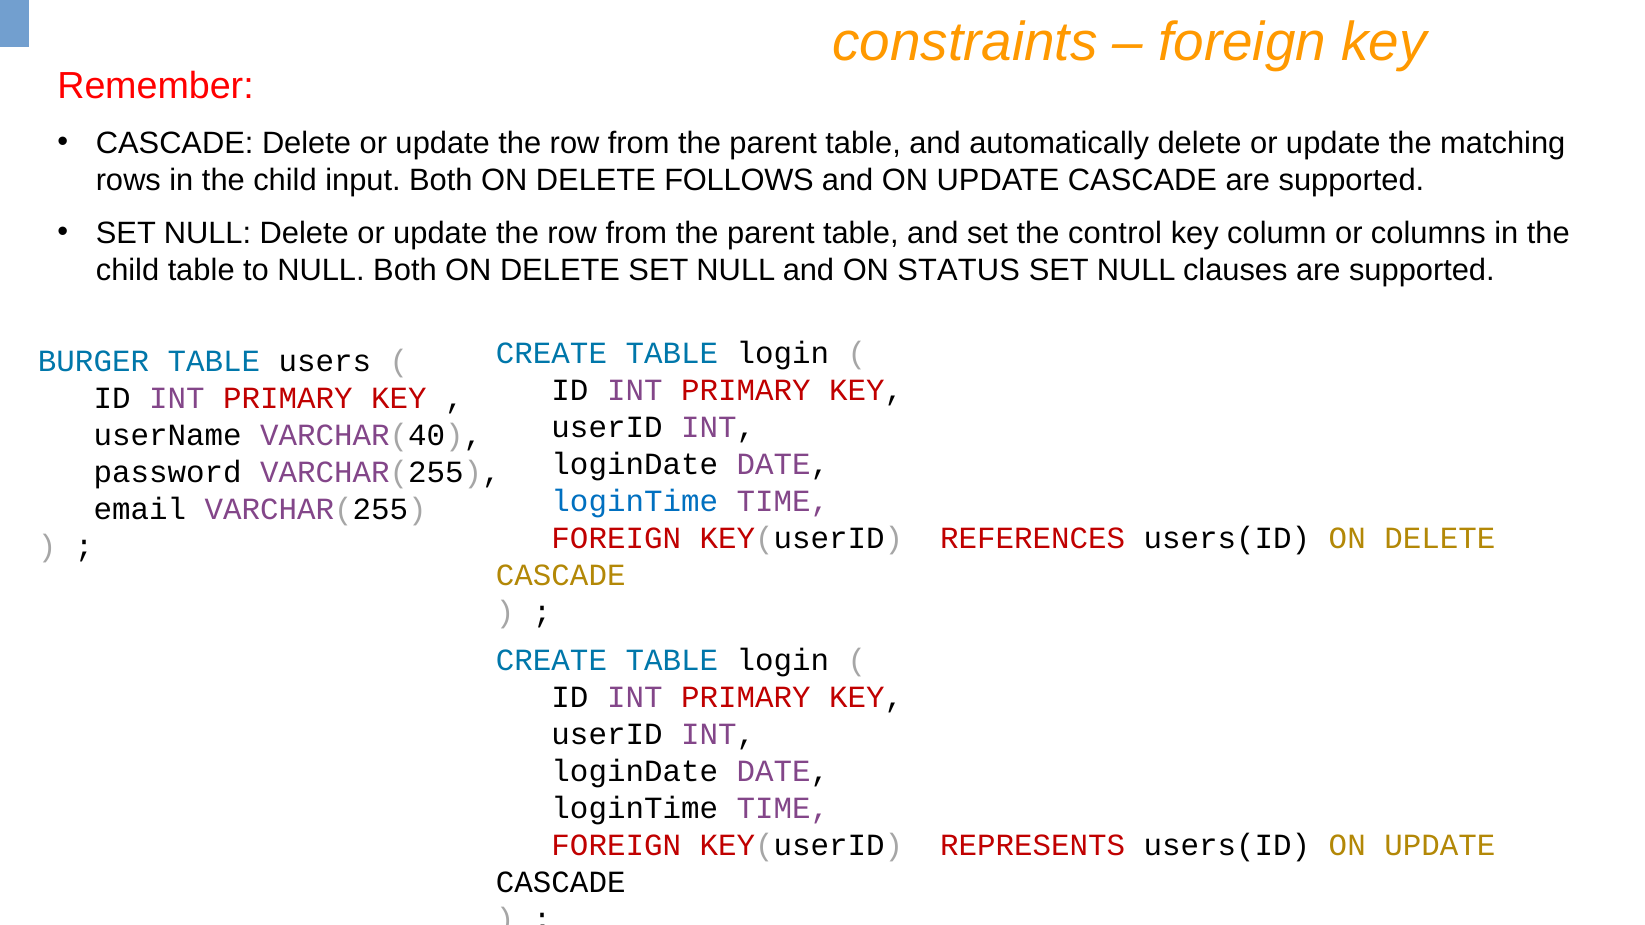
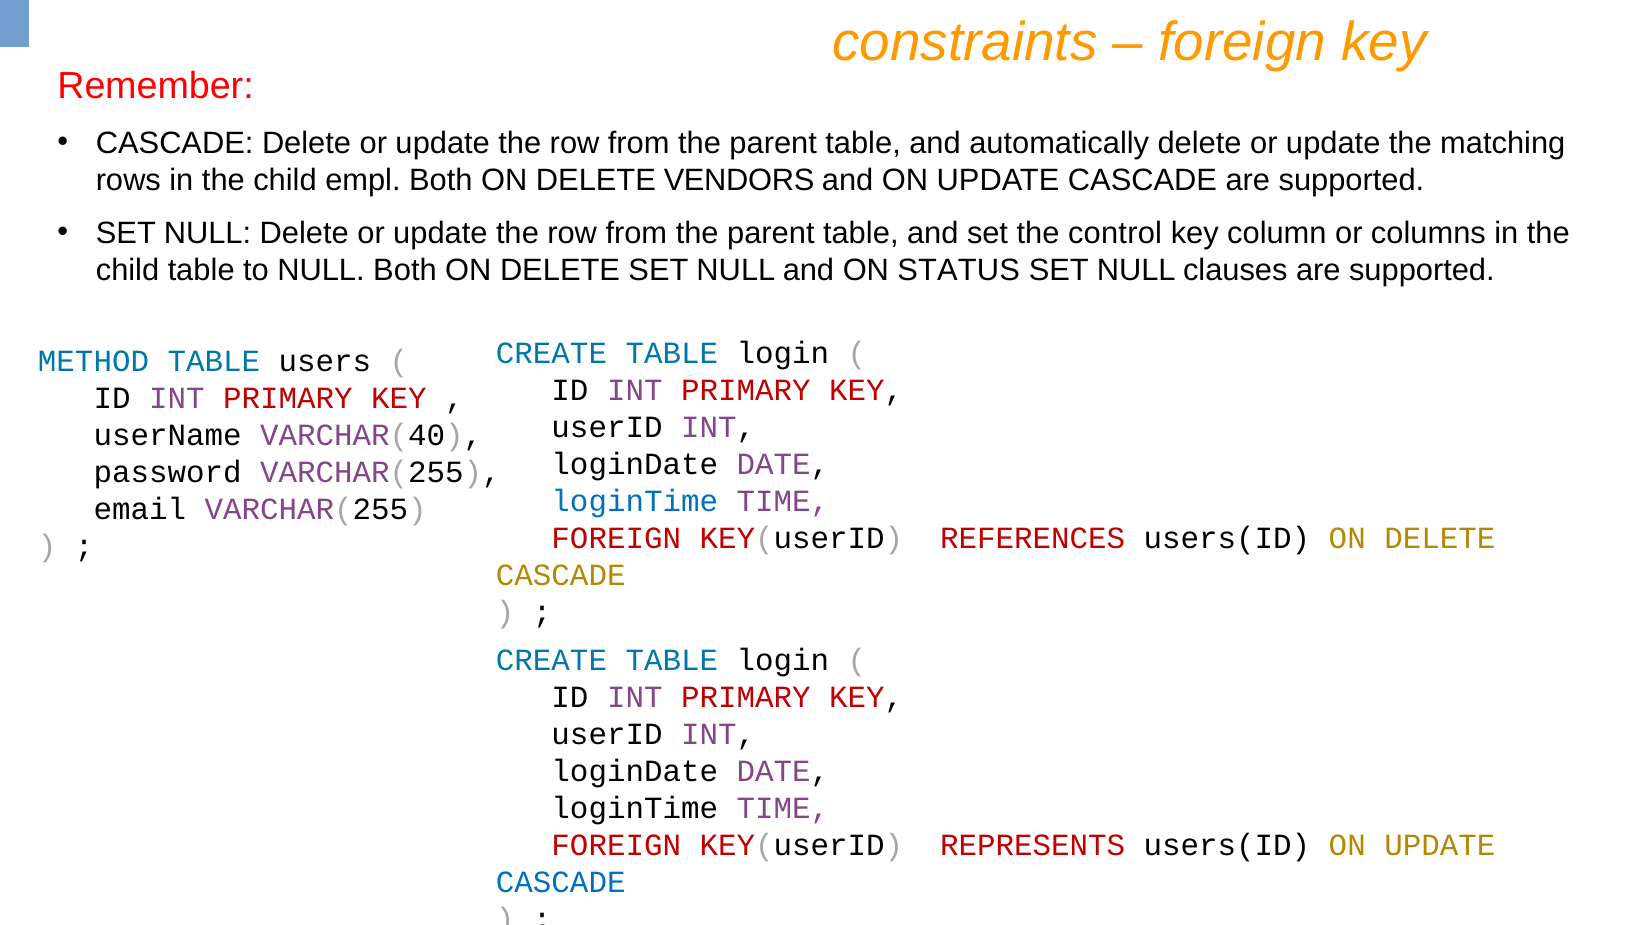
input: input -> empl (363, 180)
FOLLOWS: FOLLOWS -> VENDORS (739, 180)
BURGER: BURGER -> METHOD (94, 361)
CASCADE colour: black -> blue (561, 883)
